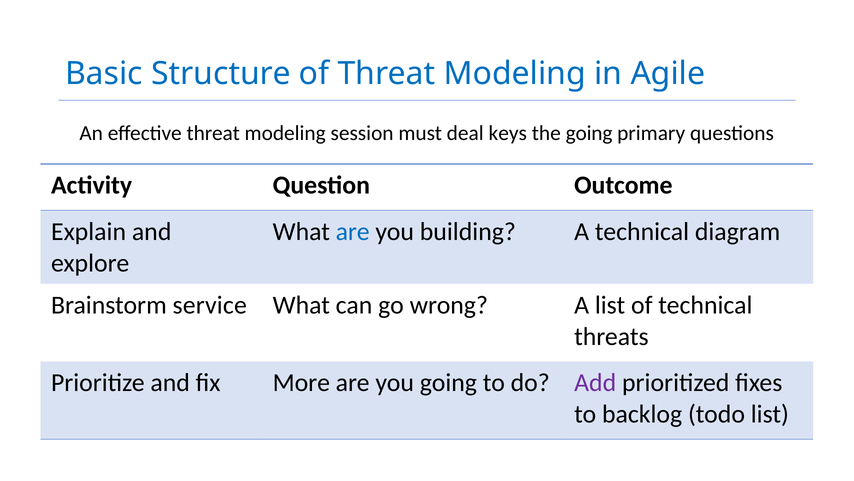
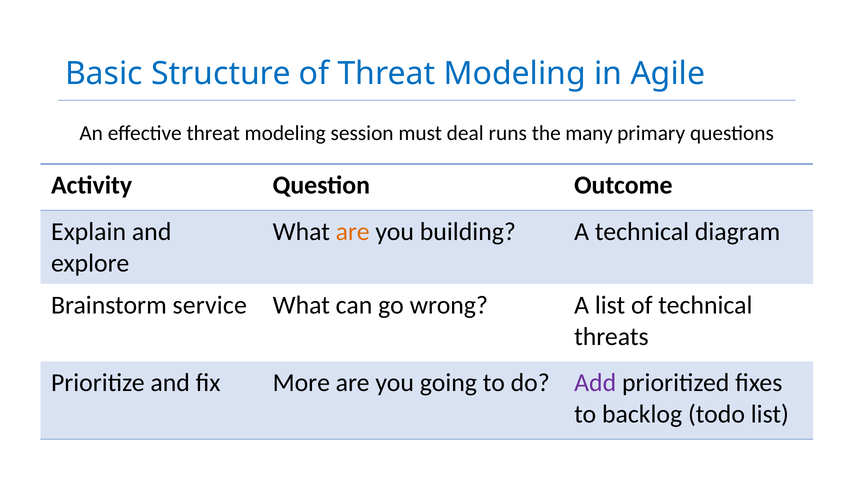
keys: keys -> runs (508, 133)
the going: going -> many (589, 133)
are colour: blue -> orange (353, 231)
